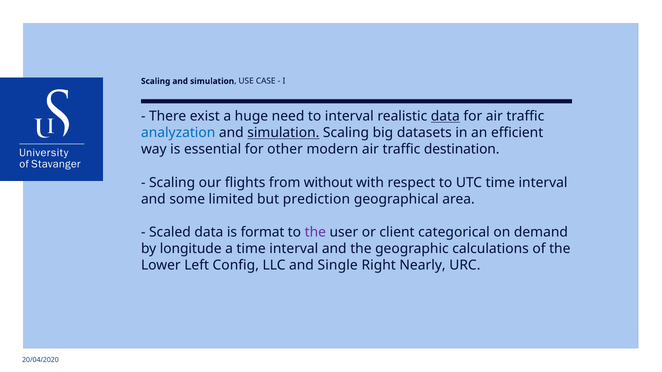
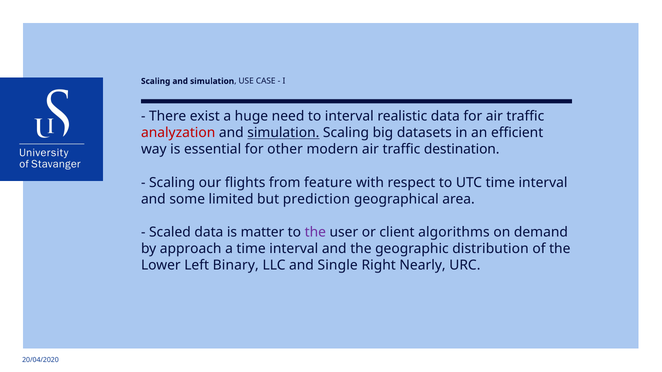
data underline: present -> none (445, 116)
analyzation colour: blue -> red (178, 133)
without: without -> feature (328, 183)
format: format -> matter (262, 232)
categorical: categorical -> algorithms (454, 232)
longitude: longitude -> approach (191, 249)
calculations: calculations -> distribution (490, 249)
Config: Config -> Binary (236, 266)
